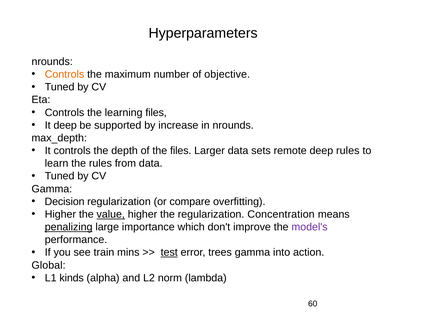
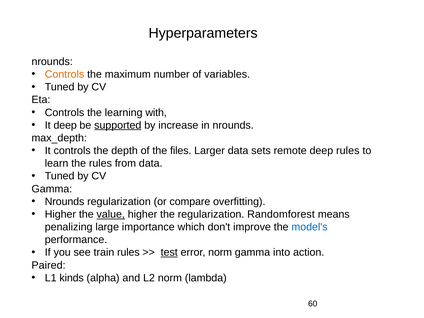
objective: objective -> variables (227, 74)
learning files: files -> with (156, 113)
supported underline: none -> present (118, 125)
Decision: Decision -> Nrounds (65, 202)
Concentration: Concentration -> Randomforest (281, 214)
penalizing underline: present -> none (69, 227)
model's colour: purple -> blue (310, 227)
train mins: mins -> rules (128, 252)
error trees: trees -> norm (220, 252)
Global: Global -> Paired (49, 265)
